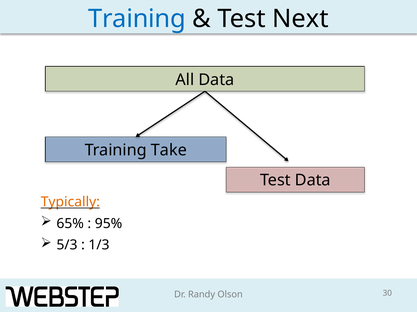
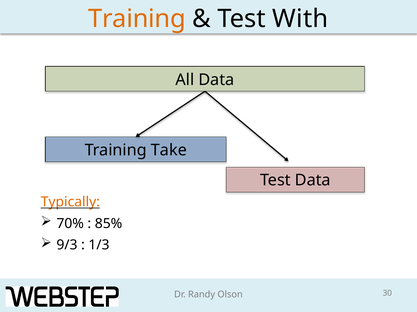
Training colour: blue -> orange (137, 19)
Next: Next -> With (300, 19)
65%: 65% -> 70% (70, 224)
95%: 95% -> 85% (109, 224)
5/3: 5/3 -> 9/3 (67, 246)
